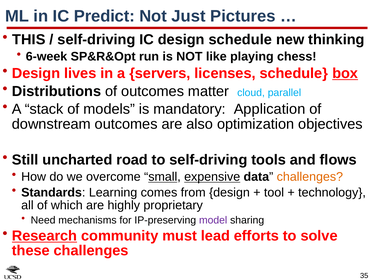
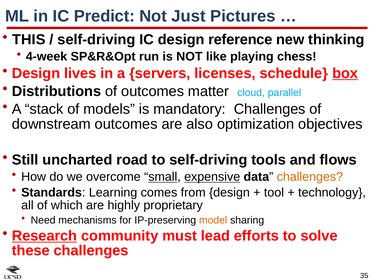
design schedule: schedule -> reference (240, 40)
6-week: 6-week -> 4-week (47, 56)
mandatory Application: Application -> Challenges (270, 109)
model colour: purple -> orange (213, 220)
